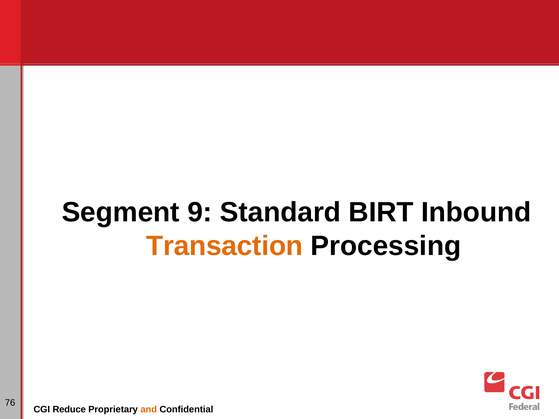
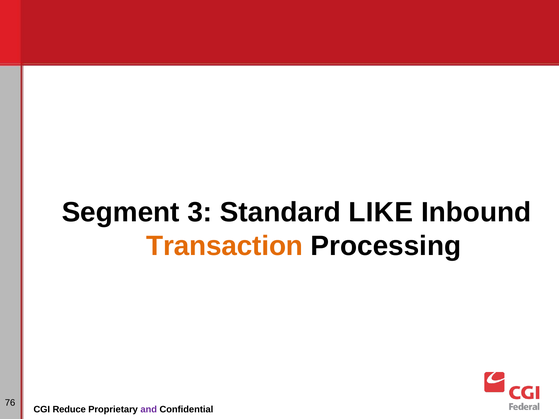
9: 9 -> 3 (200, 212)
BIRT: BIRT -> LIKE (381, 212)
and colour: orange -> purple (149, 410)
